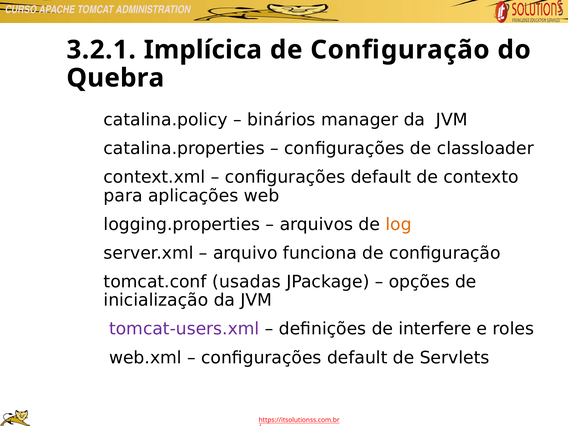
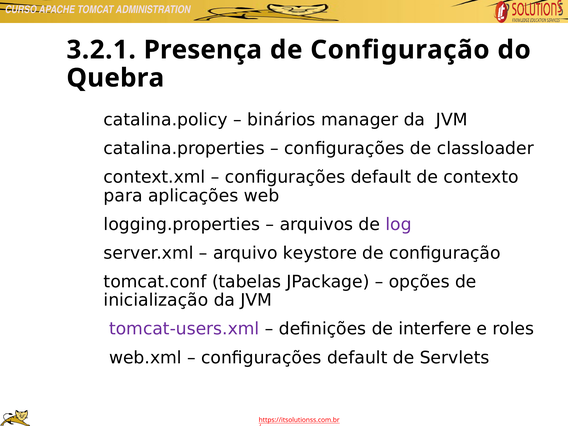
Implícica: Implícica -> Presença (203, 50)
log colour: orange -> purple (399, 224)
funciona: funciona -> keystore (320, 253)
usadas: usadas -> tabelas (247, 282)
